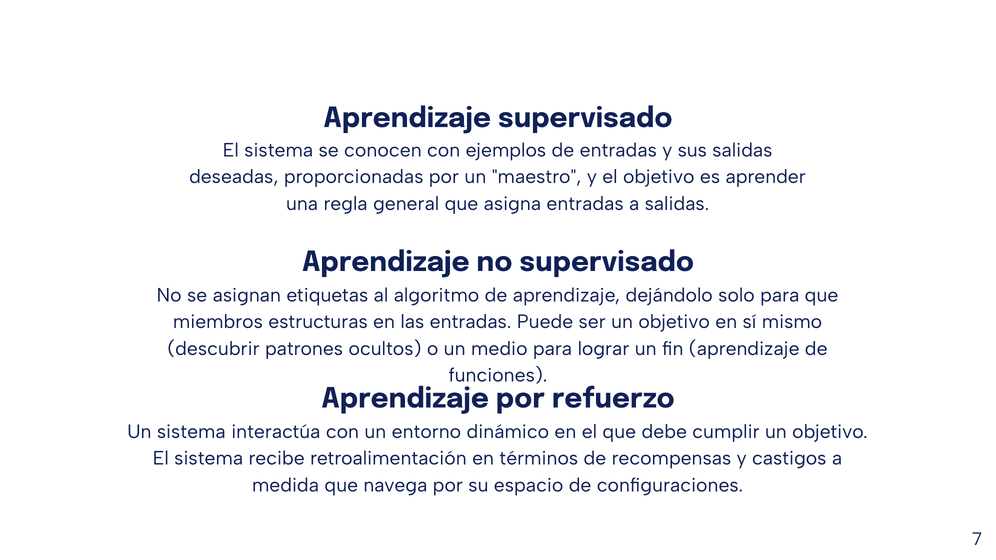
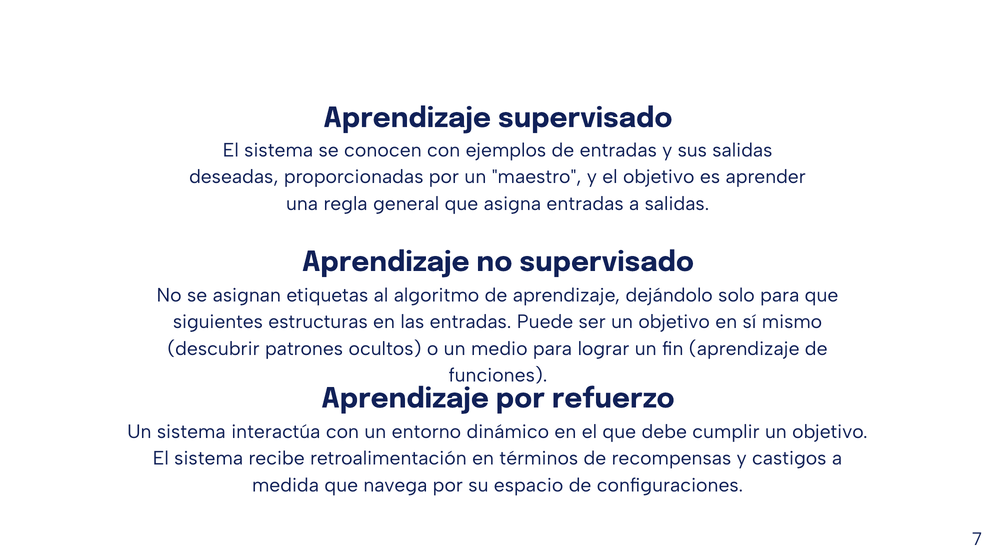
miembros: miembros -> siguientes (218, 322)
